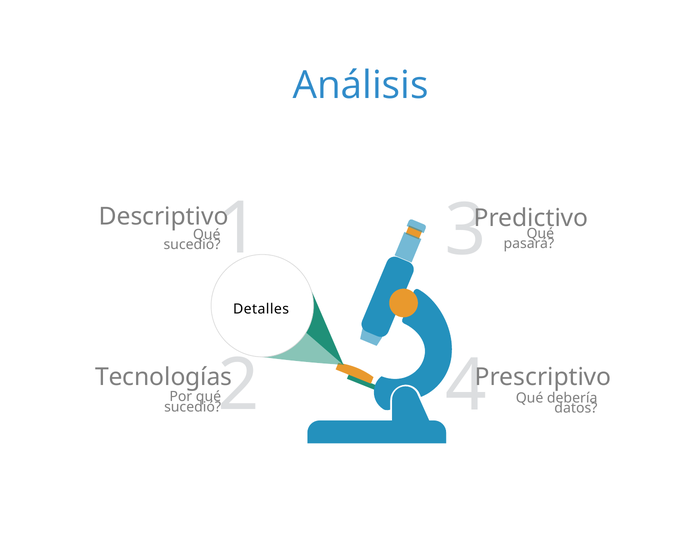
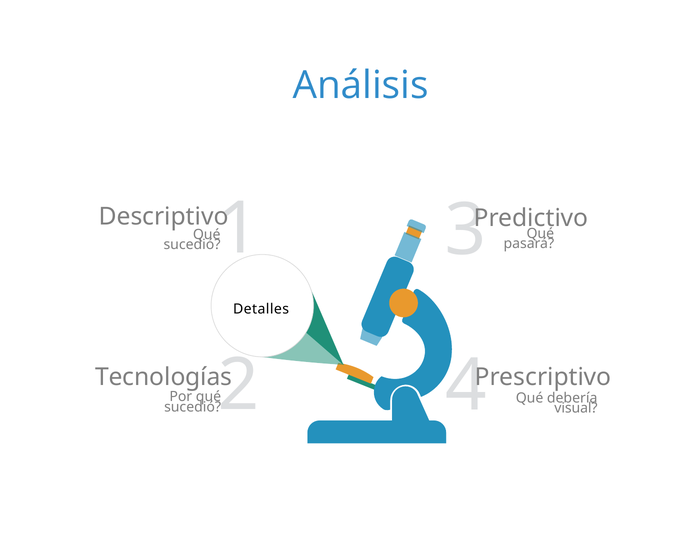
datos: datos -> visual (576, 409)
